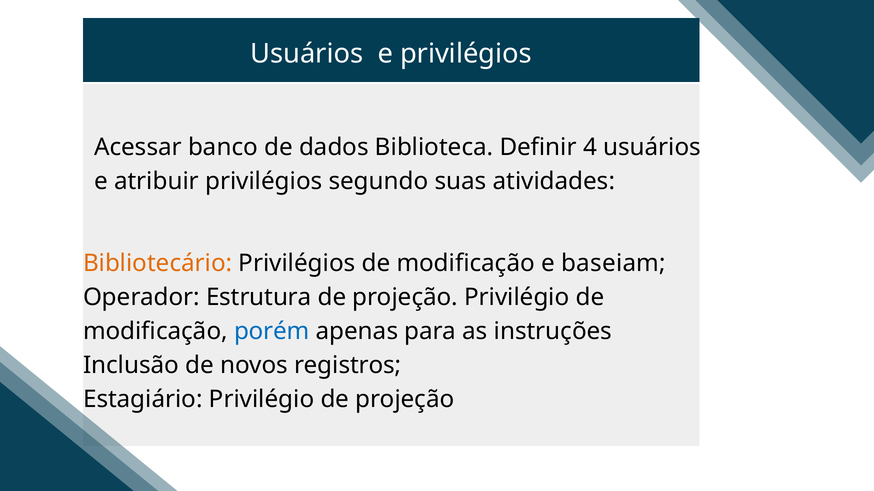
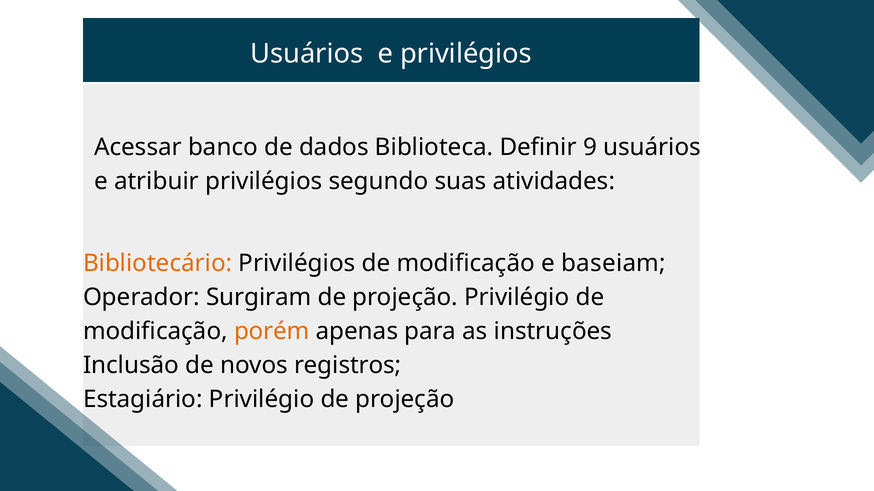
4: 4 -> 9 (590, 148)
Estrutura: Estrutura -> Surgiram (259, 298)
porém colour: blue -> orange (272, 332)
